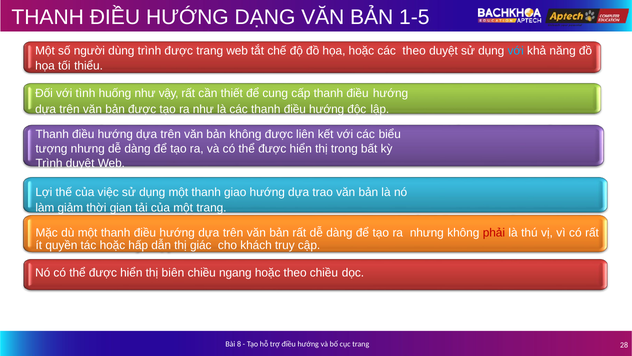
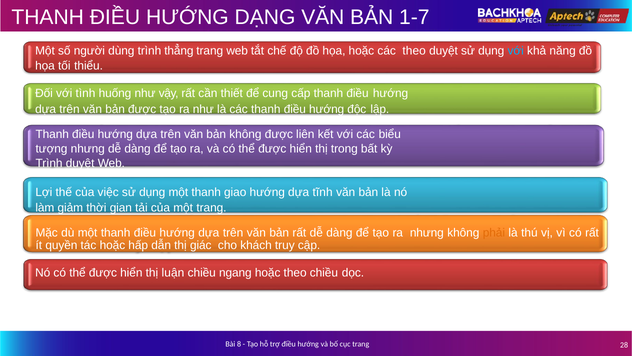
1-5: 1-5 -> 1-7 (414, 17)
trình được: được -> thẳng (179, 51)
trao: trao -> tĩnh (323, 192)
phải colour: red -> orange (494, 233)
biên: biên -> luận (173, 272)
